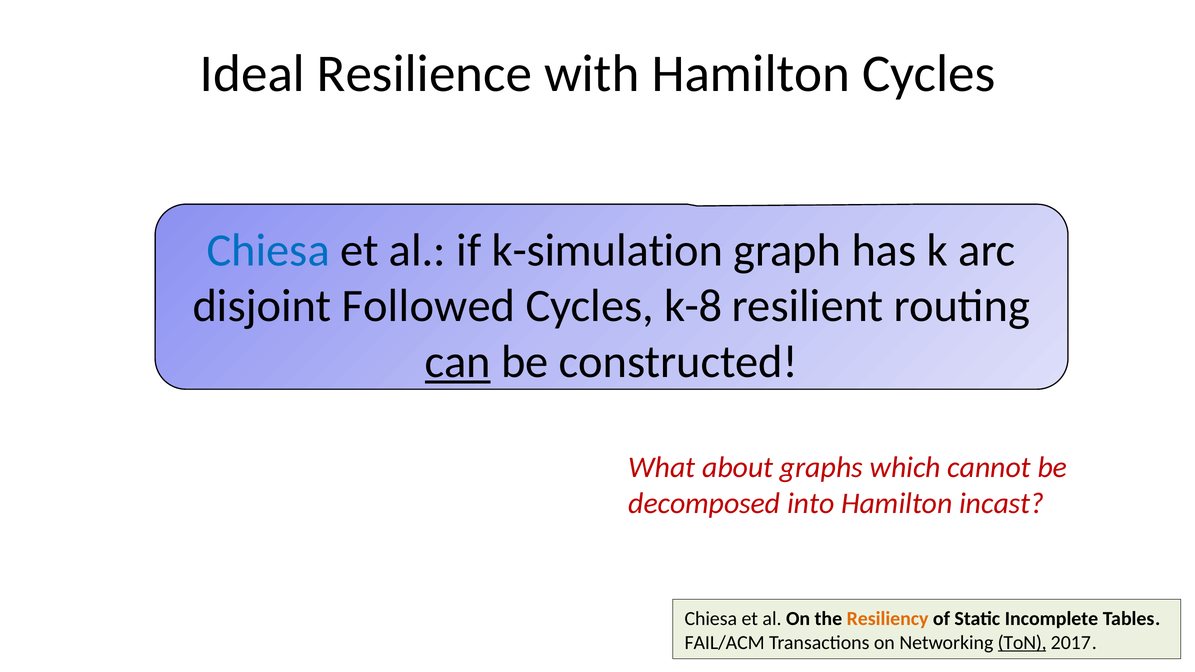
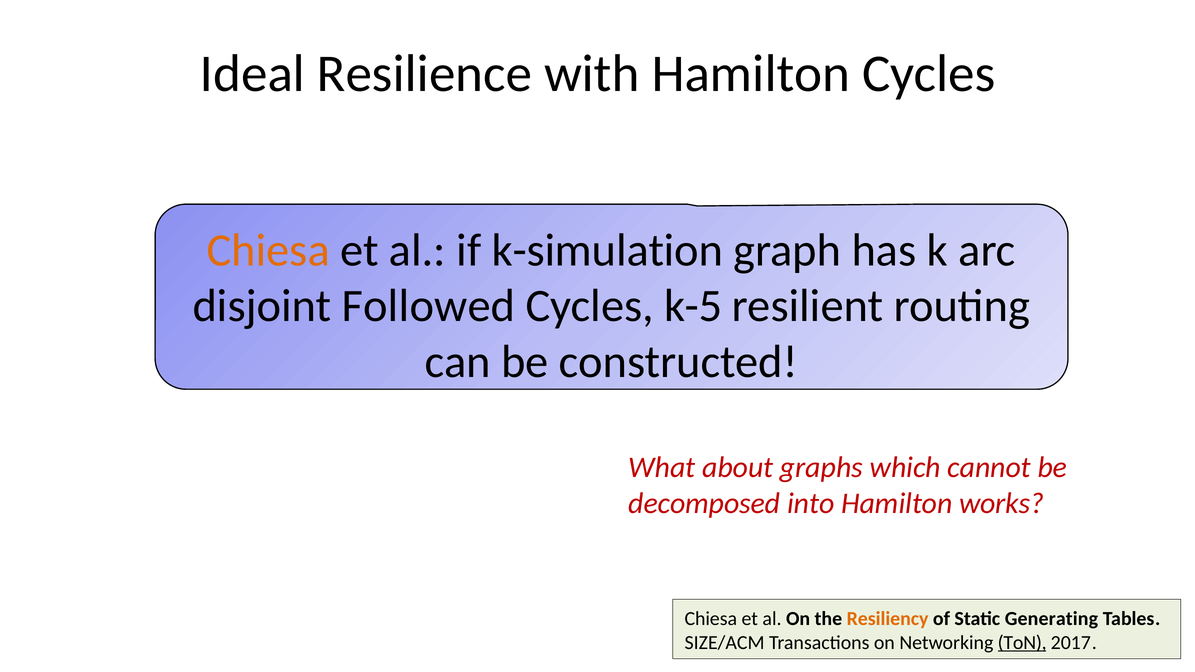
Chiesa colour: blue -> orange (268, 250)
k-8: k-8 -> k-5 (693, 306)
can underline: present -> none (458, 362)
incast: incast -> works (1002, 503)
Incomplete: Incomplete -> Generating (1051, 619)
FAIL/ACM: FAIL/ACM -> SIZE/ACM (725, 643)
